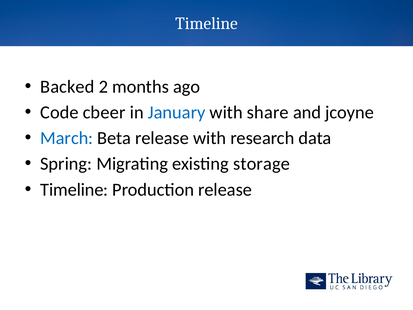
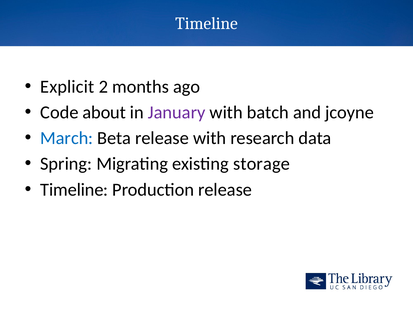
Backed: Backed -> Explicit (67, 87)
cbeer: cbeer -> about (104, 112)
January colour: blue -> purple (177, 112)
share: share -> batch (268, 112)
